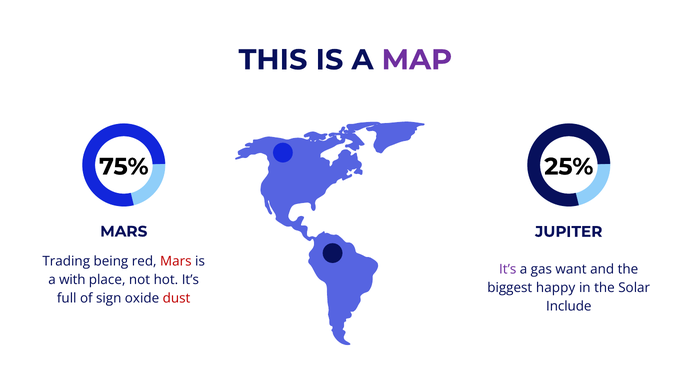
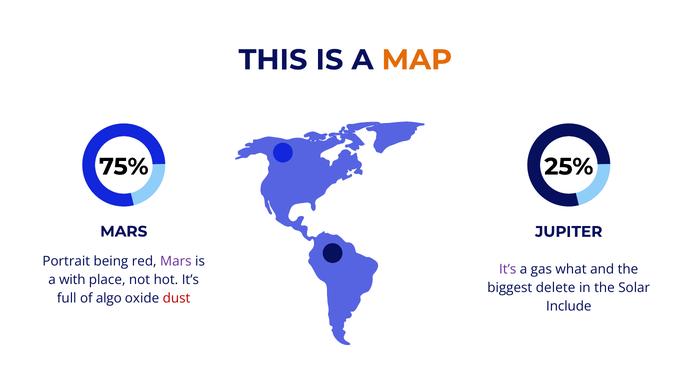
MAP colour: purple -> orange (417, 60)
Trading: Trading -> Portrait (66, 261)
Mars colour: red -> purple (176, 261)
want: want -> what (571, 269)
happy: happy -> delete (556, 288)
sign: sign -> algo (109, 298)
